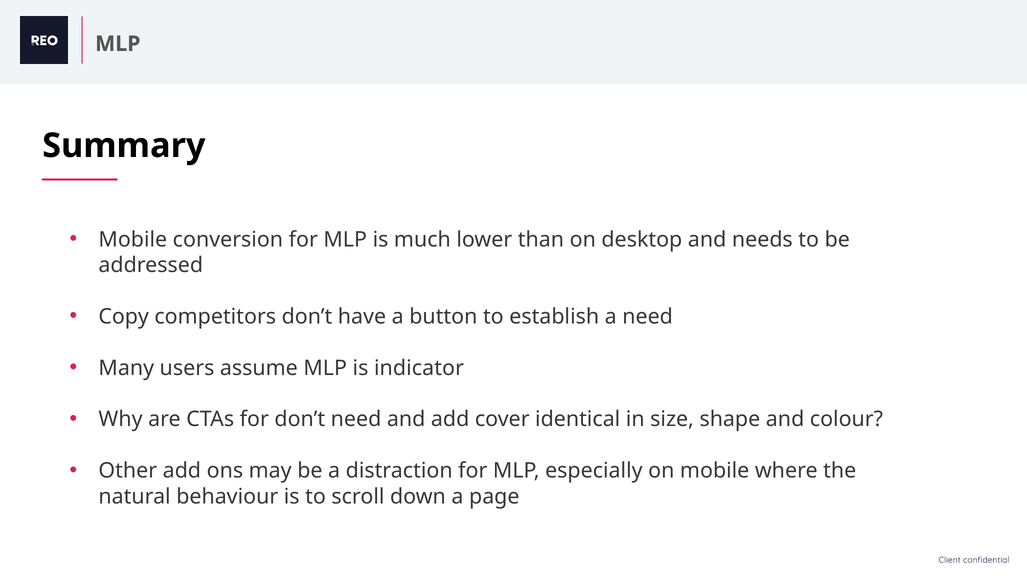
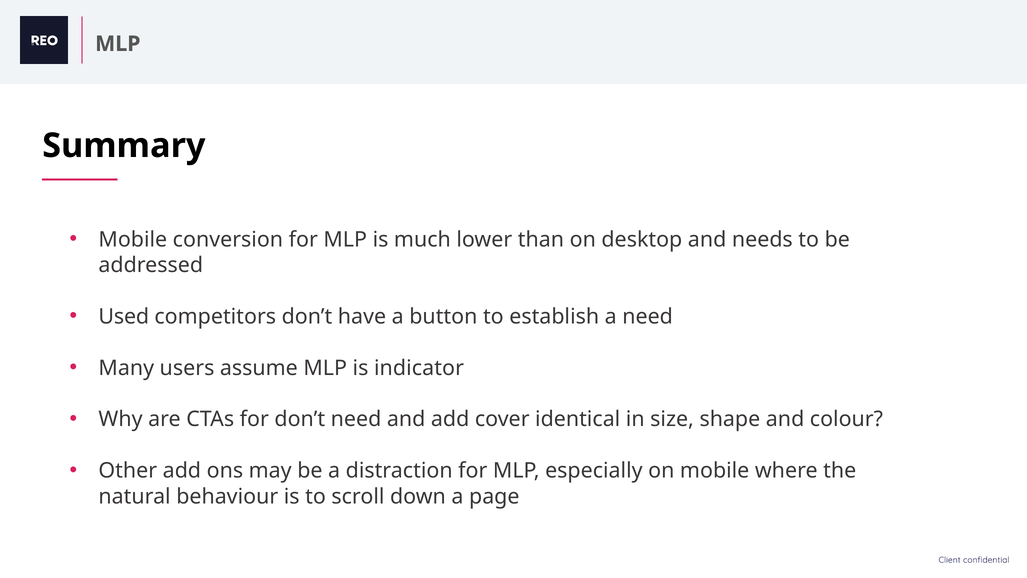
Copy: Copy -> Used (124, 316)
